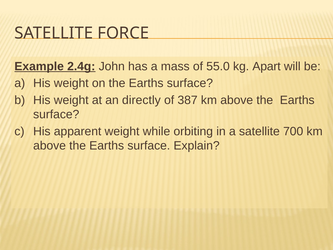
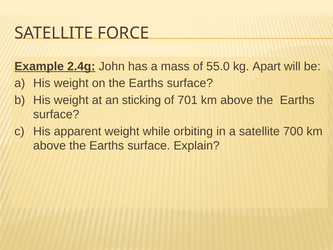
directly: directly -> sticking (142, 100)
387: 387 -> 701 (188, 100)
